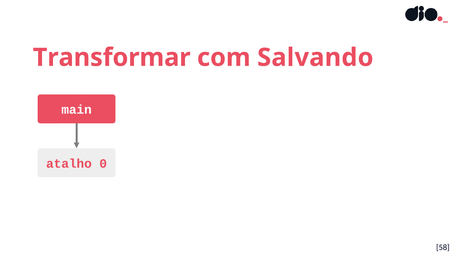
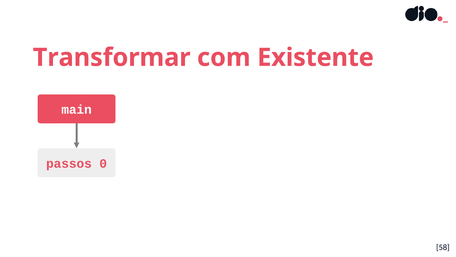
Salvando: Salvando -> Existente (316, 57)
atalho: atalho -> passos (69, 163)
